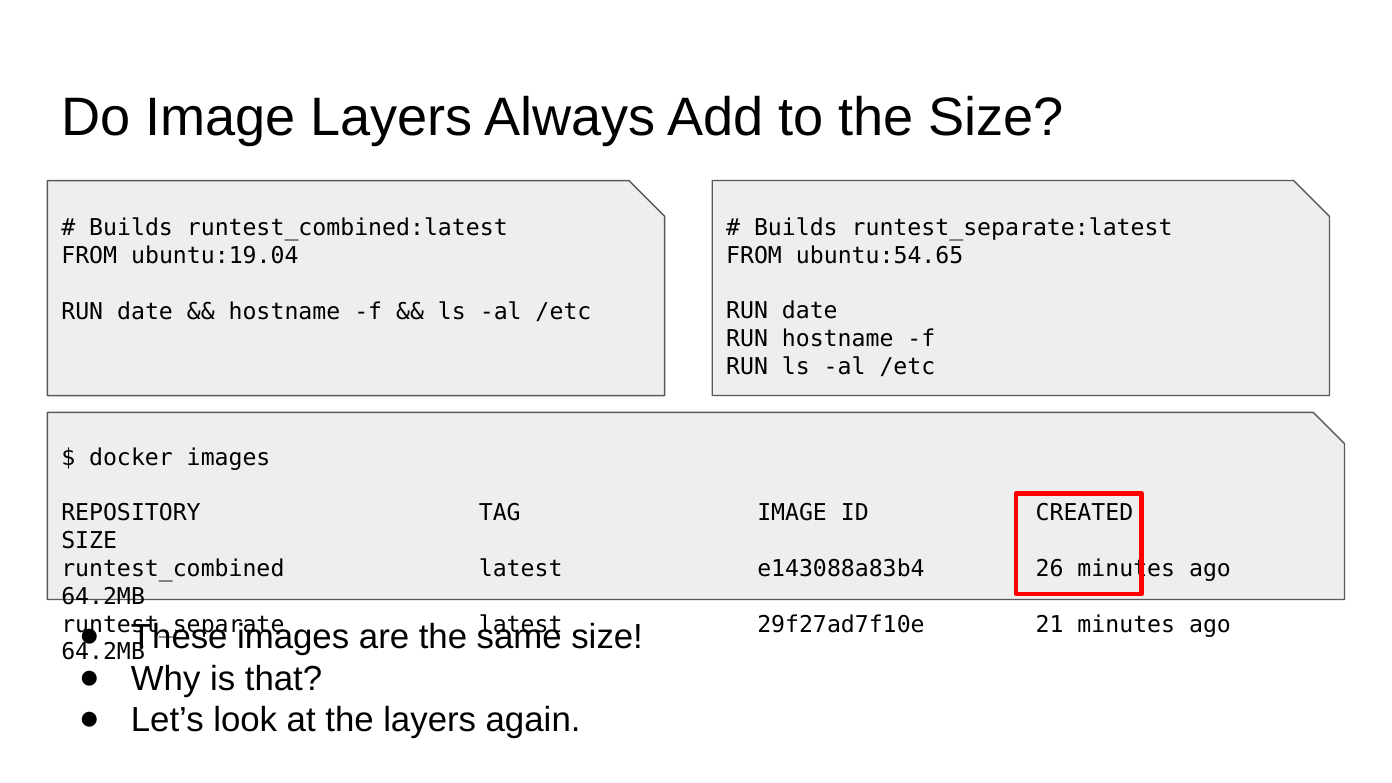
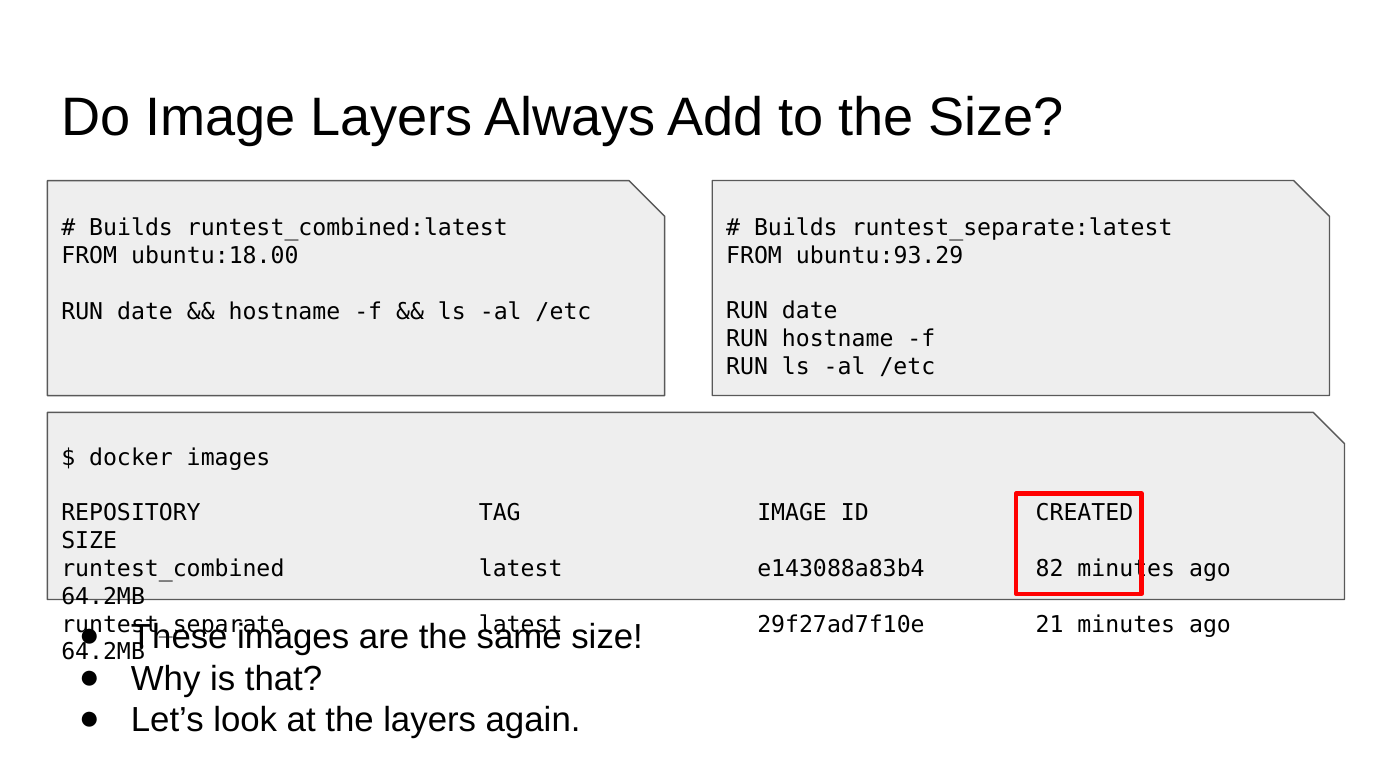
ubuntu:54.65: ubuntu:54.65 -> ubuntu:93.29 (880, 256)
ubuntu:19.04: ubuntu:19.04 -> ubuntu:18.00 (215, 256)
26: 26 -> 82 (1050, 569)
